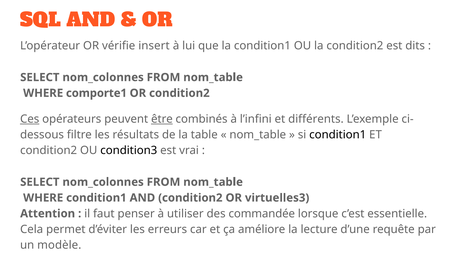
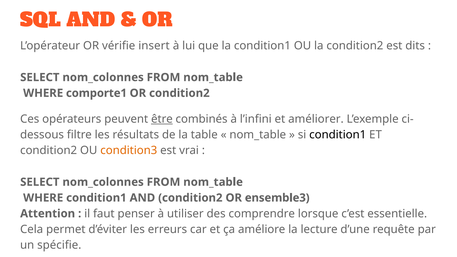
Ces underline: present -> none (30, 119)
différents: différents -> améliorer (316, 119)
condition3 colour: black -> orange (129, 151)
virtuelles3: virtuelles3 -> ensemble3 (277, 198)
commandée: commandée -> comprendre (262, 214)
modèle: modèle -> spécifie (59, 245)
